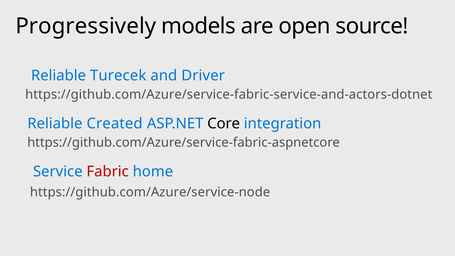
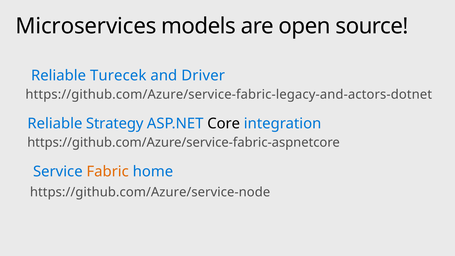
Progressively: Progressively -> Microservices (86, 26)
https://github.com/Azure/service-fabric-service-and-actors-dotnet: https://github.com/Azure/service-fabric-service-and-actors-dotnet -> https://github.com/Azure/service-fabric-legacy-and-actors-dotnet (229, 94)
Created: Created -> Strategy (115, 124)
Fabric colour: red -> orange (108, 172)
